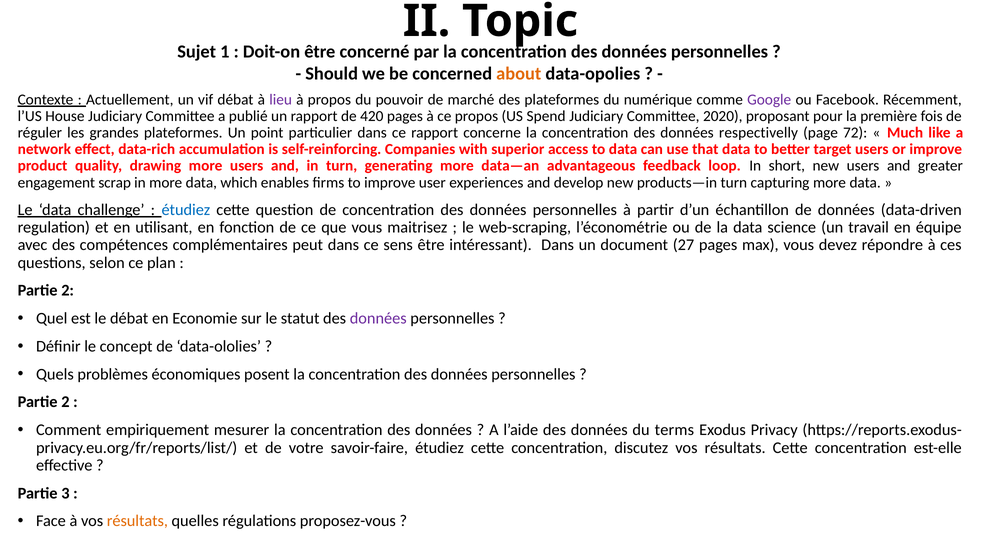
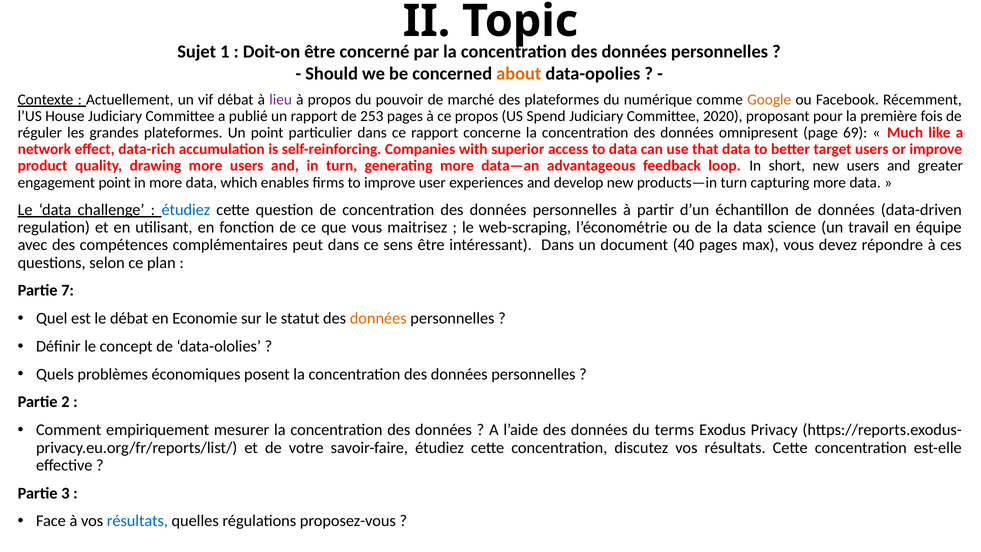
Google colour: purple -> orange (769, 100)
420: 420 -> 253 (372, 116)
respectivelly: respectivelly -> omnipresent (759, 133)
72: 72 -> 69 (855, 133)
engagement scrap: scrap -> point (115, 182)
27: 27 -> 40 (684, 245)
2: 2 -> 7 (68, 290)
données colour: purple -> orange (378, 318)
résultats colour: orange -> blue (137, 521)
